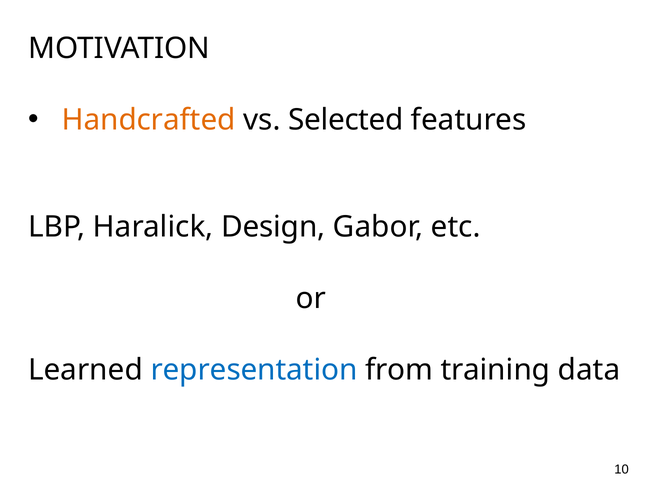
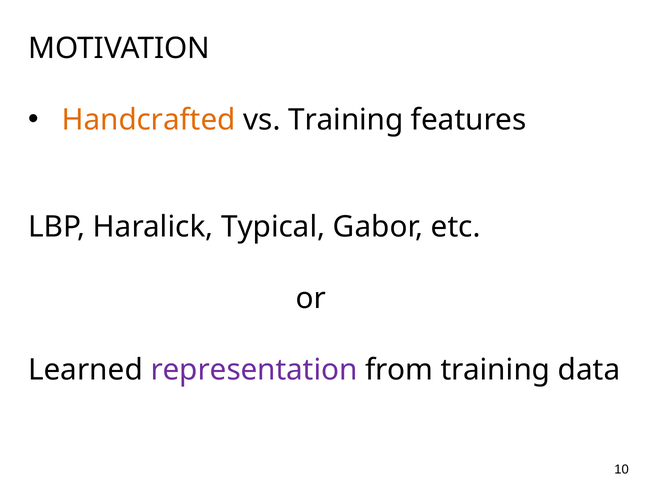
vs Selected: Selected -> Training (346, 120)
Design: Design -> Typical (273, 227)
representation colour: blue -> purple (254, 370)
